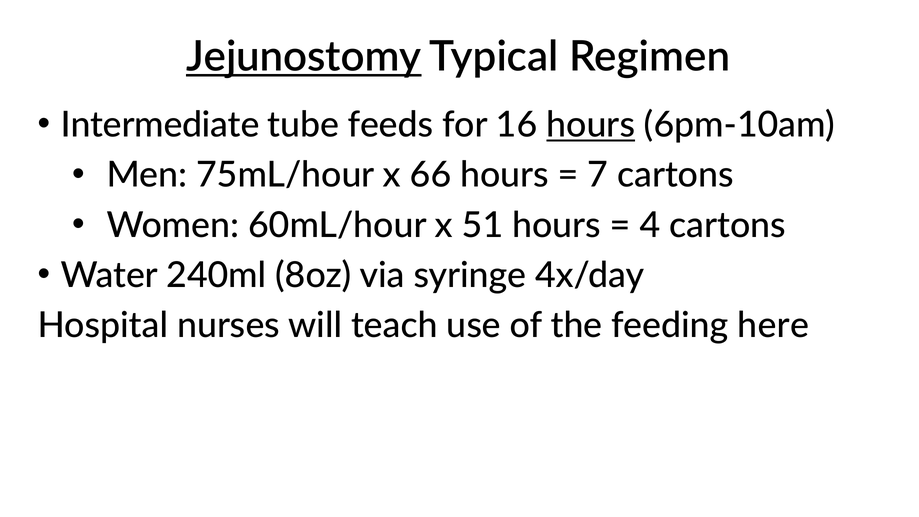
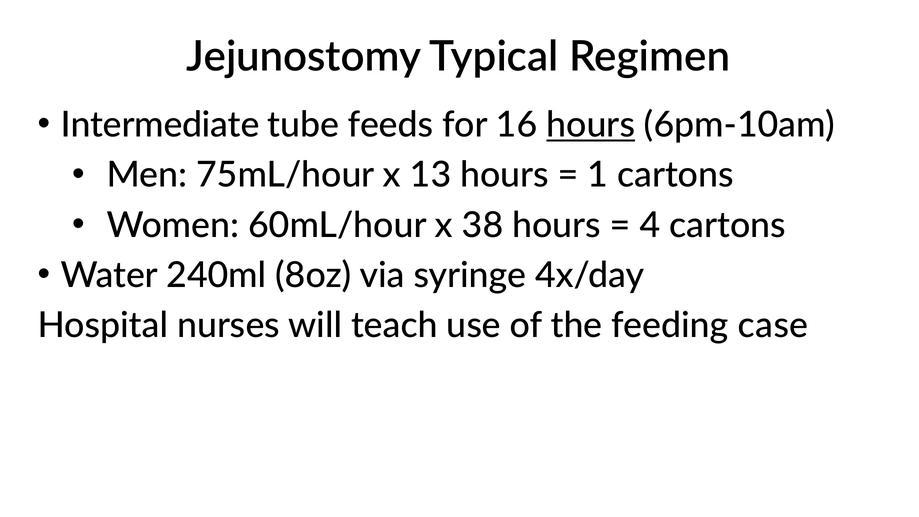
Jejunostomy underline: present -> none (304, 57)
66: 66 -> 13 (431, 175)
7: 7 -> 1 (598, 175)
51: 51 -> 38 (483, 225)
here: here -> case (773, 325)
